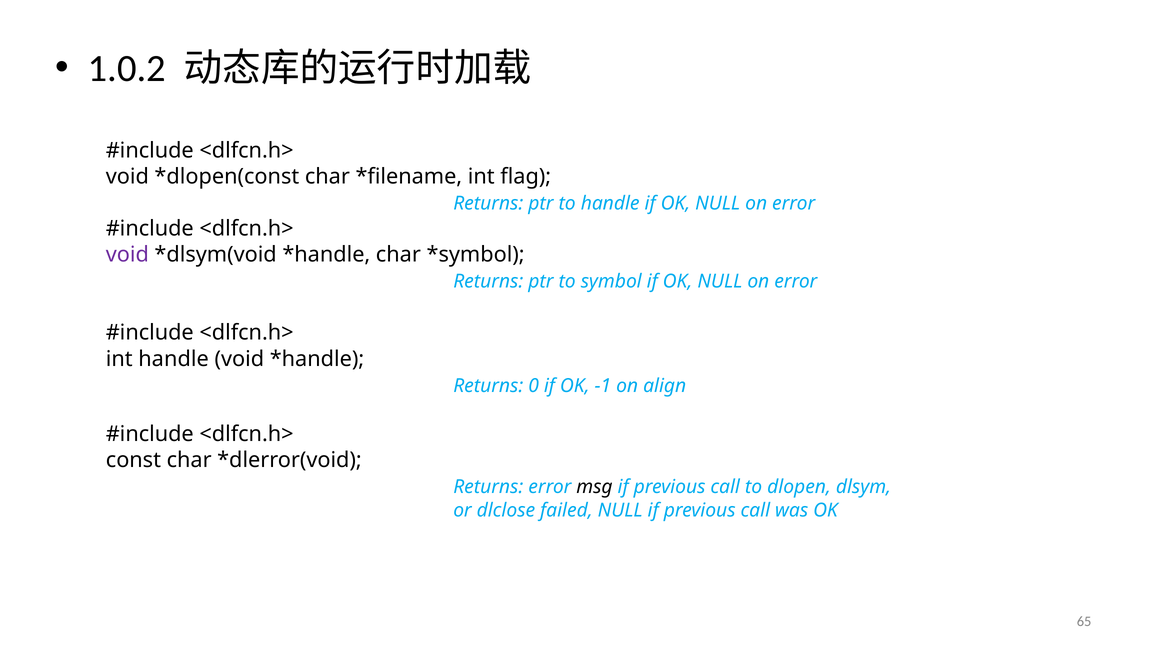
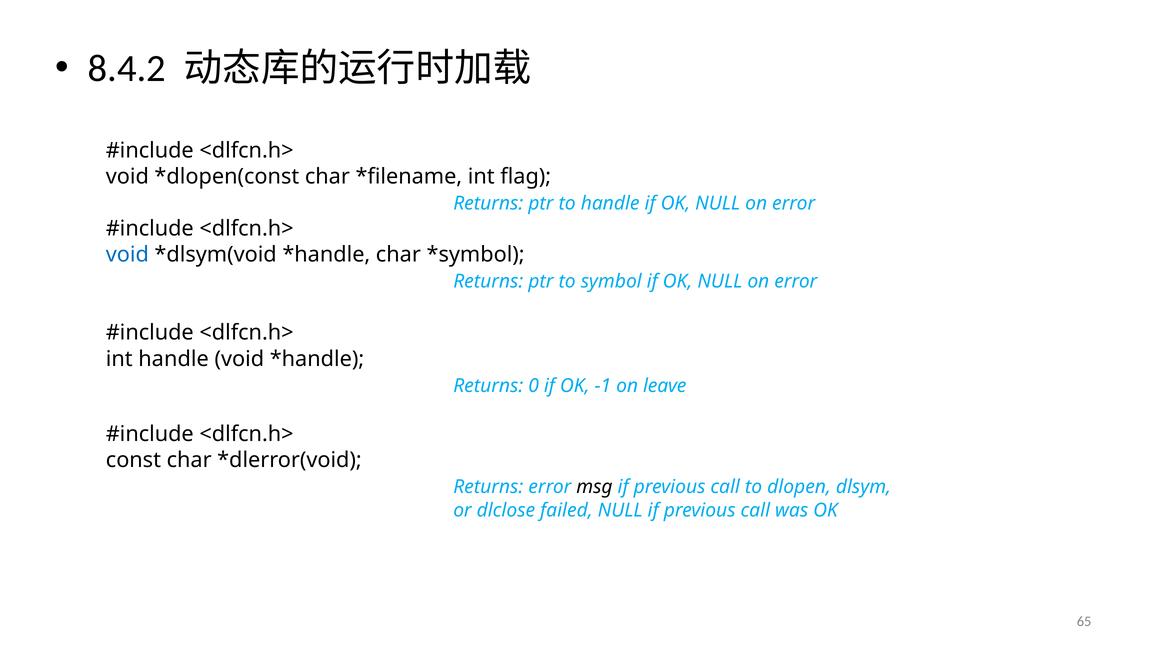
1.0.2: 1.0.2 -> 8.4.2 (127, 68)
void colour: purple -> blue (127, 255)
align: align -> leave (665, 386)
